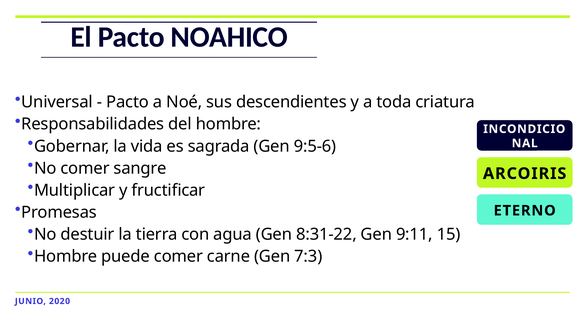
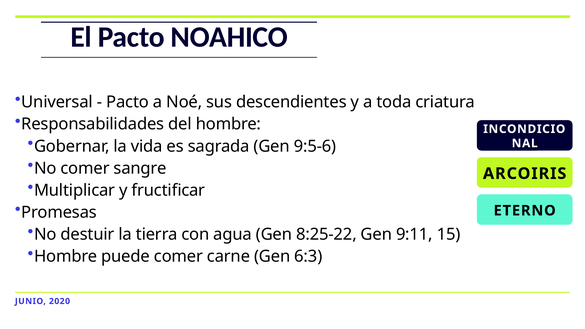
8:31-22: 8:31-22 -> 8:25-22 (326, 234)
7:3: 7:3 -> 6:3 (308, 256)
